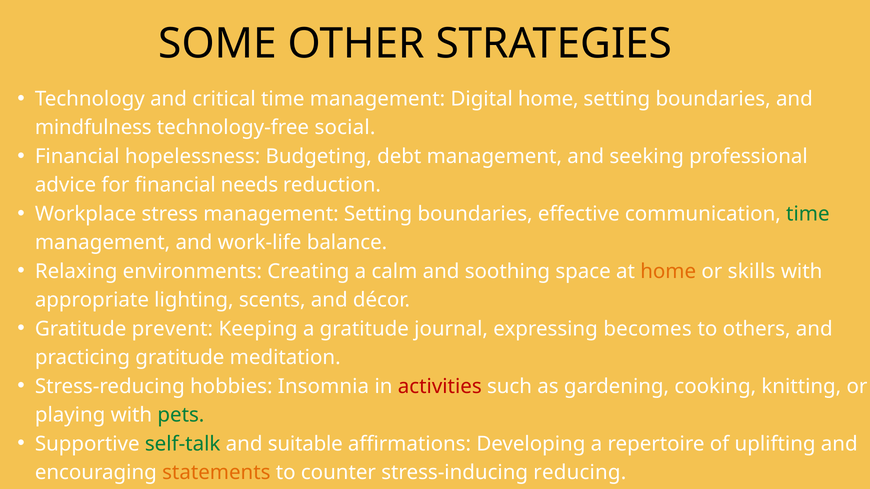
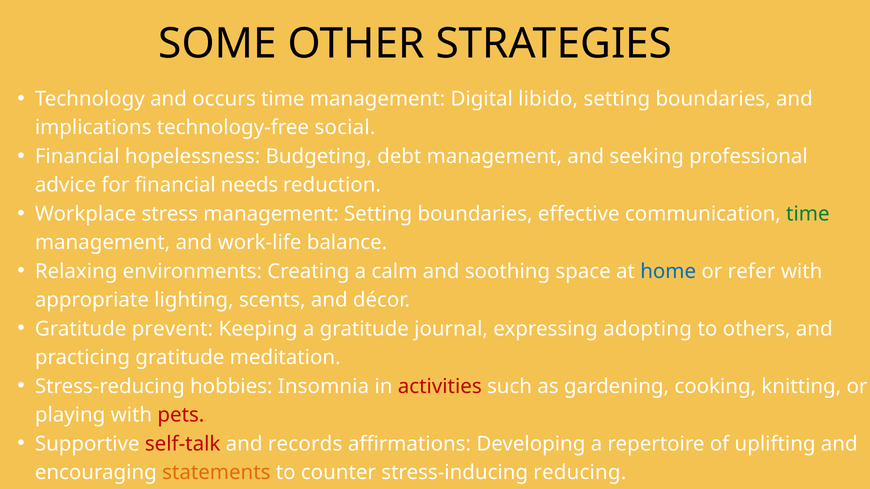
critical: critical -> occurs (224, 99)
Digital home: home -> libido (548, 99)
mindfulness: mindfulness -> implications (93, 128)
home colour: orange -> blue (668, 272)
skills: skills -> refer (752, 272)
becomes: becomes -> adopting (648, 329)
pets colour: green -> red (181, 415)
self-talk colour: green -> red (183, 444)
suitable: suitable -> records (305, 444)
